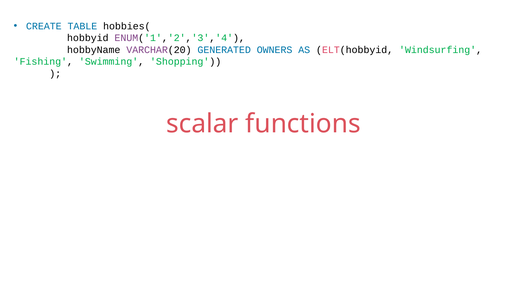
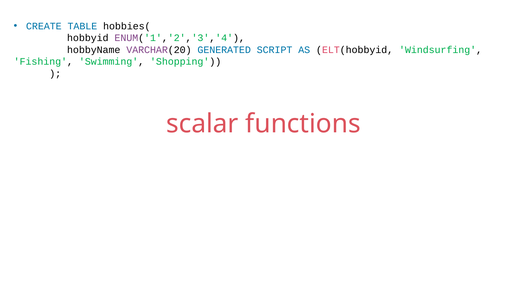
OWNERS: OWNERS -> SCRIPT (275, 50)
